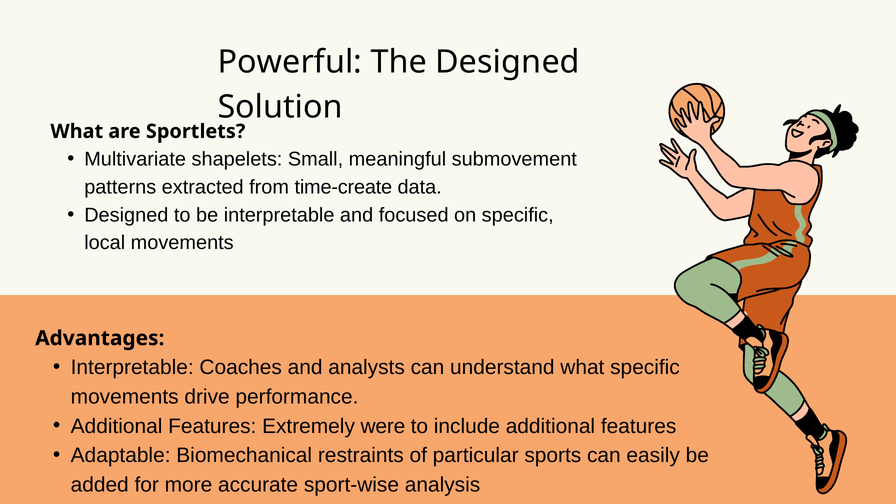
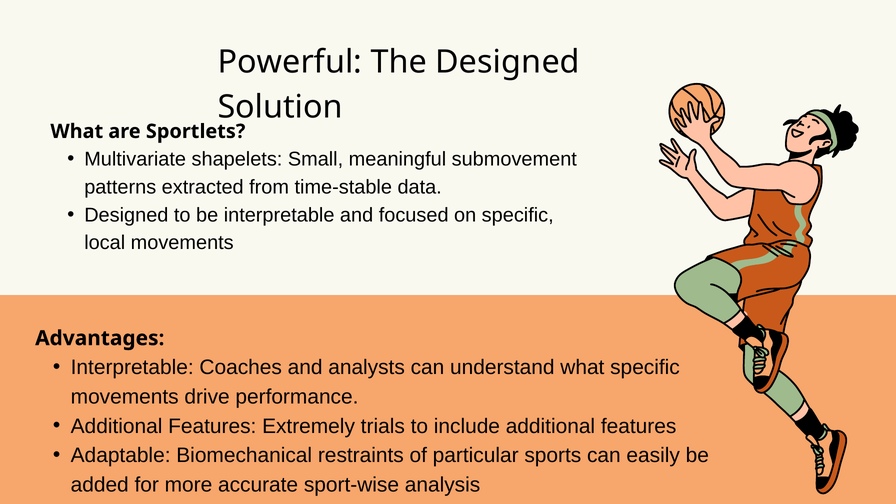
time-create: time-create -> time-stable (343, 187)
were: were -> trials (383, 426)
